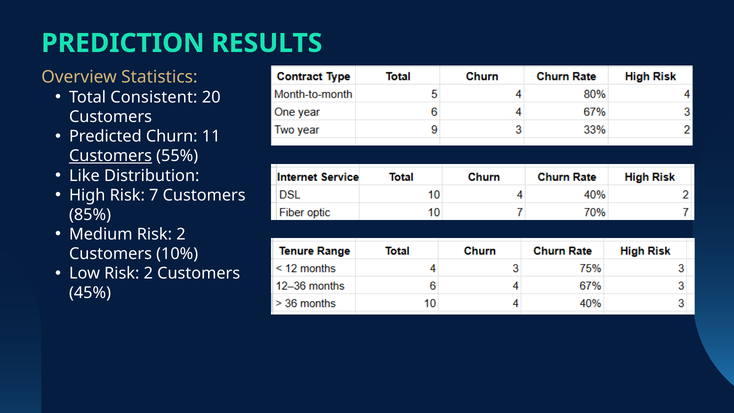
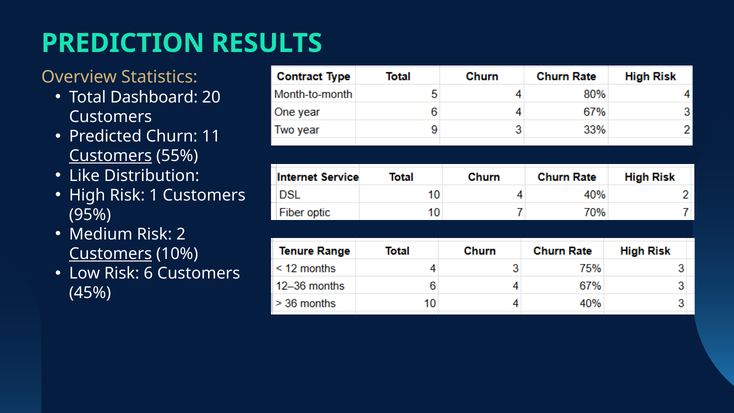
Consistent: Consistent -> Dashboard (154, 97)
7: 7 -> 1 (154, 195)
85%: 85% -> 95% (90, 215)
Customers underline: none -> present (110, 254)
Low Risk 2: 2 -> 6 (148, 273)
